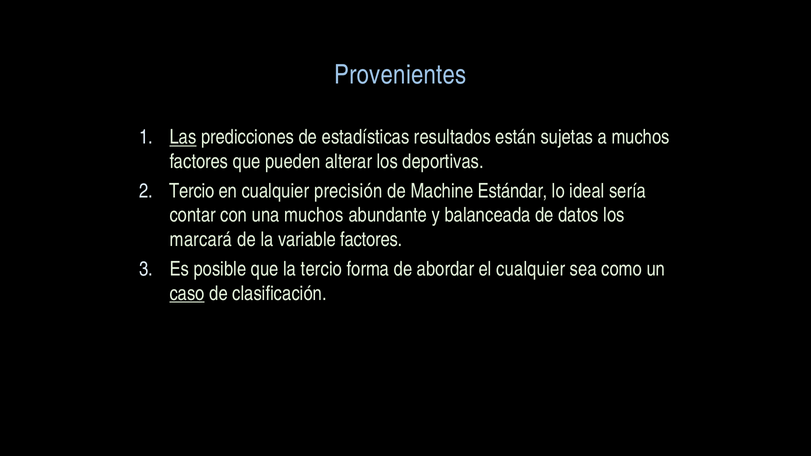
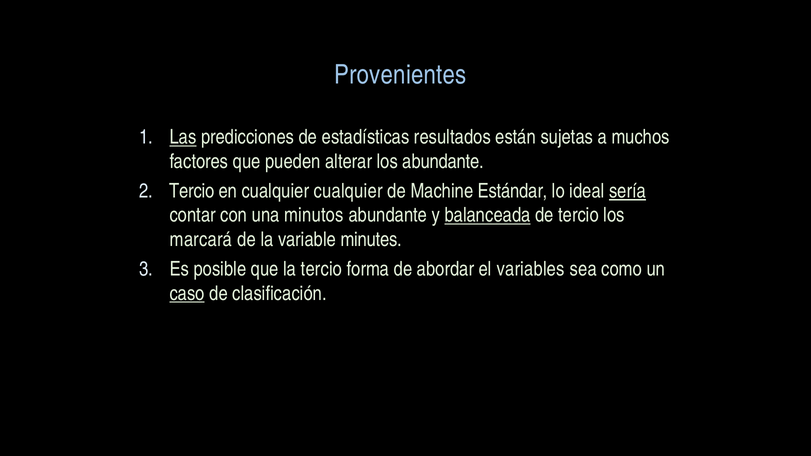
los deportivas: deportivas -> abundante (443, 162)
cualquier precisión: precisión -> cualquier (348, 191)
sería underline: none -> present (628, 191)
una muchos: muchos -> minutos (314, 215)
balanceada underline: none -> present (488, 215)
de datos: datos -> tercio (579, 215)
variable factores: factores -> minutes (371, 240)
el cualquier: cualquier -> variables (531, 269)
